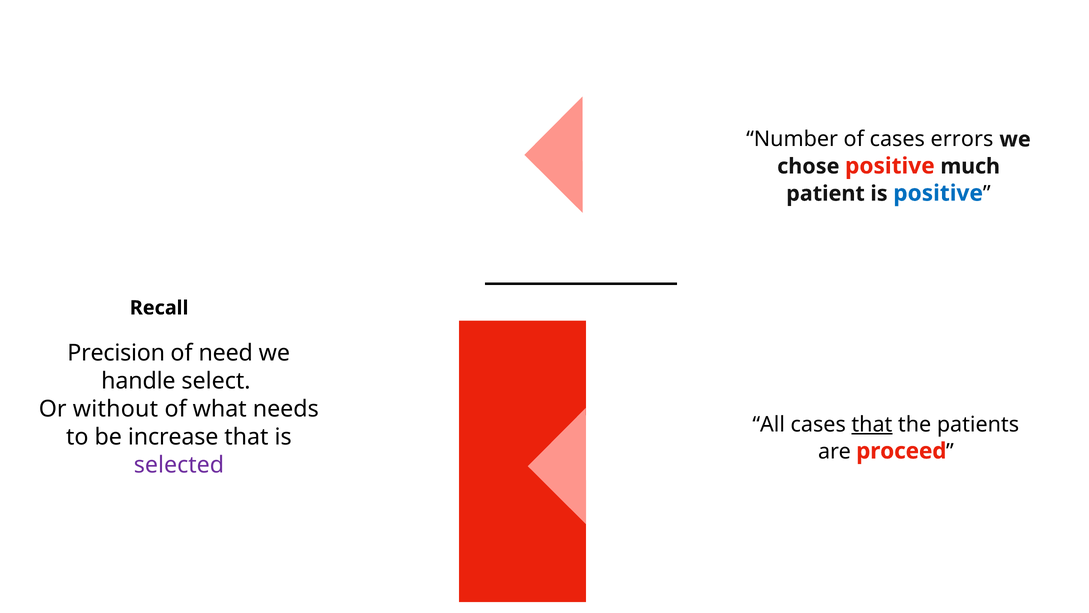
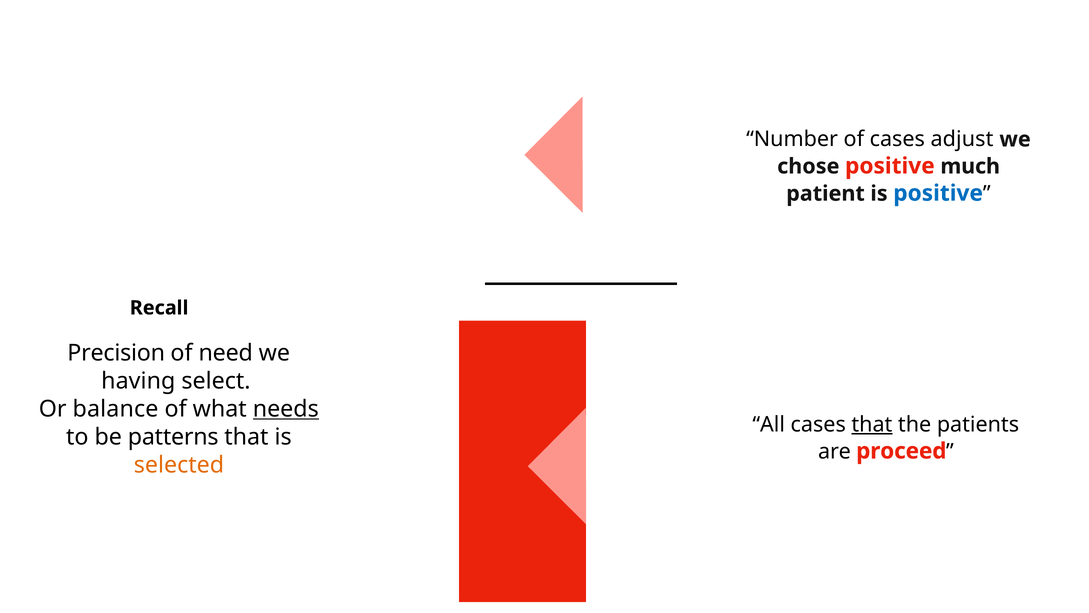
errors: errors -> adjust (962, 139)
handle: handle -> having (138, 381)
without: without -> balance (116, 409)
needs underline: none -> present (286, 409)
increase: increase -> patterns (173, 437)
selected colour: purple -> orange (179, 465)
